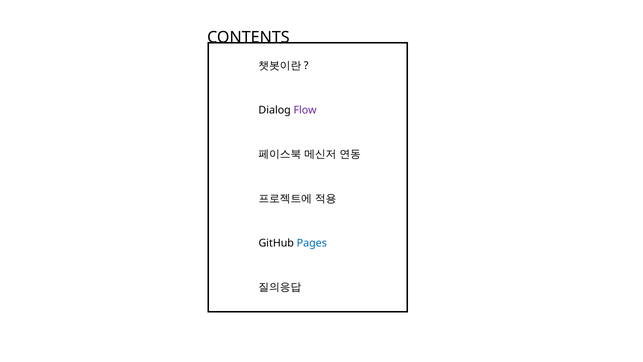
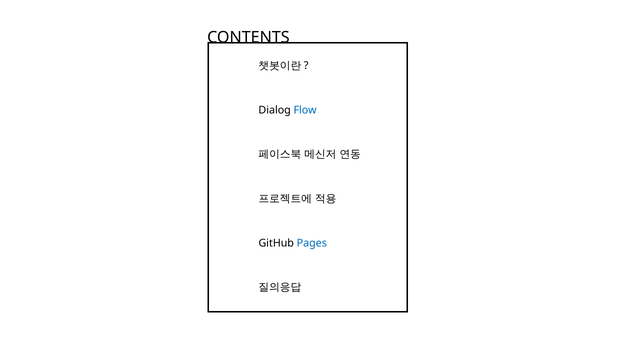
Flow colour: purple -> blue (305, 110)
